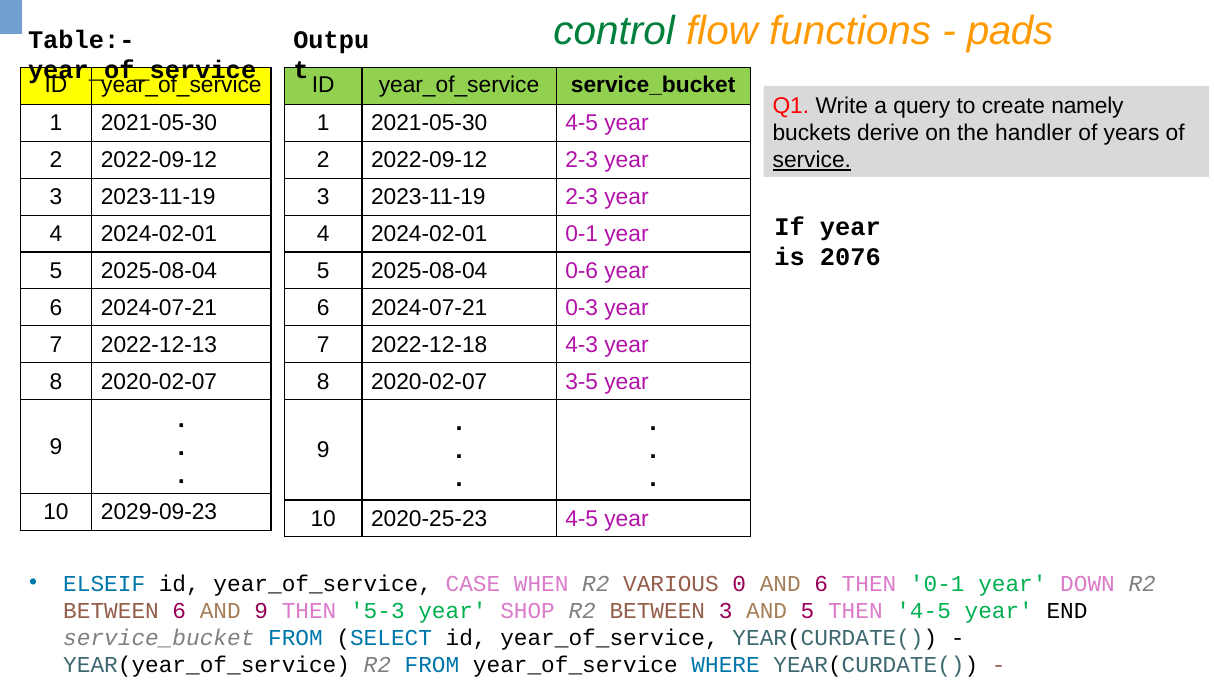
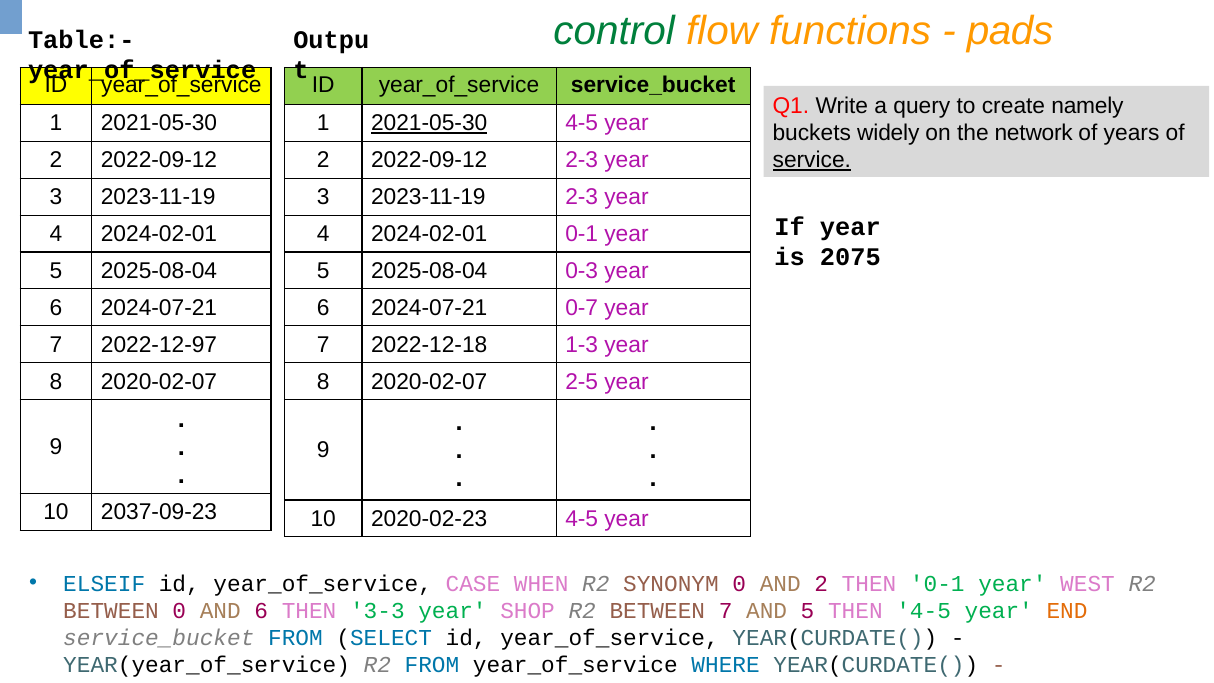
2021-05-30 underline: none -> present (429, 123)
derive: derive -> widely (888, 133)
handler: handler -> network (1034, 133)
2076: 2076 -> 2075 (850, 257)
0-6: 0-6 -> 0-3 (582, 271)
0-3: 0-3 -> 0-7 (582, 308)
2022-12-13: 2022-12-13 -> 2022-12-97 (159, 345)
4-3: 4-3 -> 1-3 (582, 345)
3-5: 3-5 -> 2-5 (582, 382)
2029-09-23: 2029-09-23 -> 2037-09-23 (159, 512)
2020-25-23: 2020-25-23 -> 2020-02-23 (429, 519)
VARIOUS: VARIOUS -> SYNONYM (671, 583)
AND 6: 6 -> 2 (821, 583)
DOWN: DOWN -> WEST (1088, 583)
BETWEEN 6: 6 -> 0 (179, 611)
AND 9: 9 -> 6 (261, 611)
5-3: 5-3 -> 3-3 (377, 611)
BETWEEN 3: 3 -> 7 (726, 611)
END colour: black -> orange (1067, 611)
